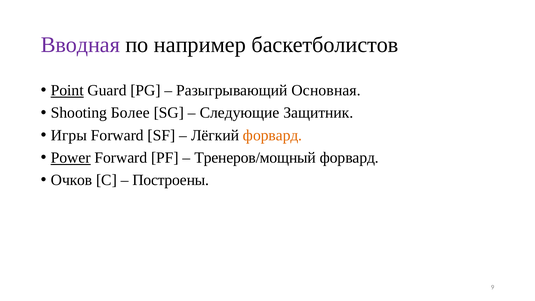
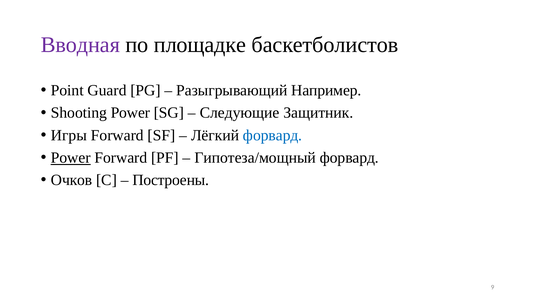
например: например -> площадке (200, 45)
Point underline: present -> none (67, 90)
Основная: Основная -> Например (326, 90)
Shooting Более: Более -> Power (130, 113)
форвард colour: orange -> blue (273, 135)
Тренеров/мощный: Тренеров/мощный -> Гипотеза/мощный (255, 158)
